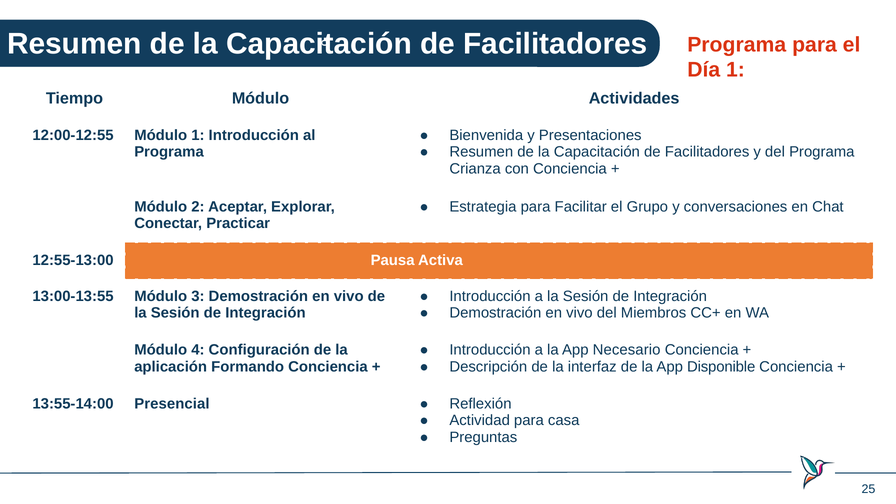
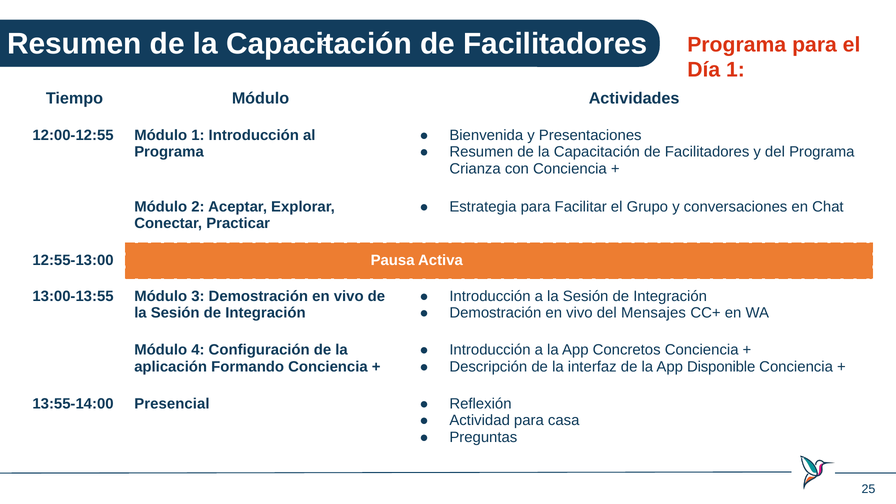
Miembros: Miembros -> Mensajes (653, 313)
Necesario: Necesario -> Concretos (627, 350)
